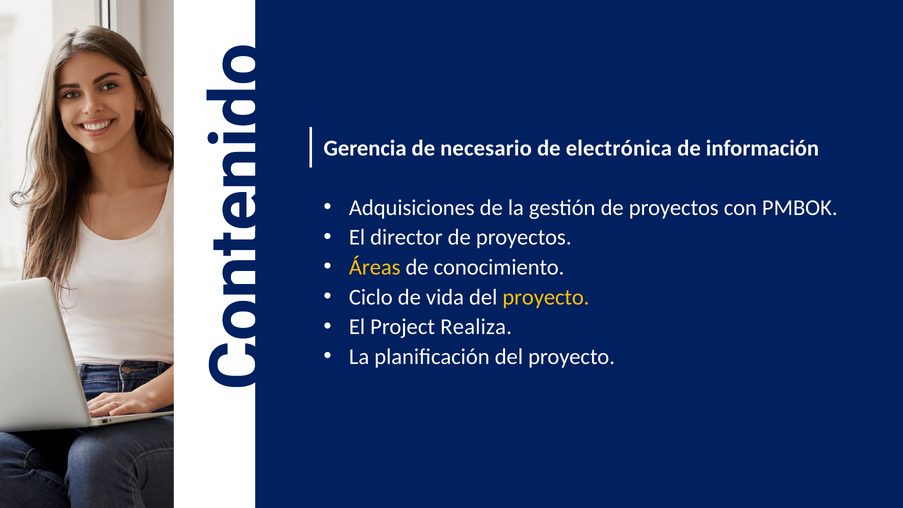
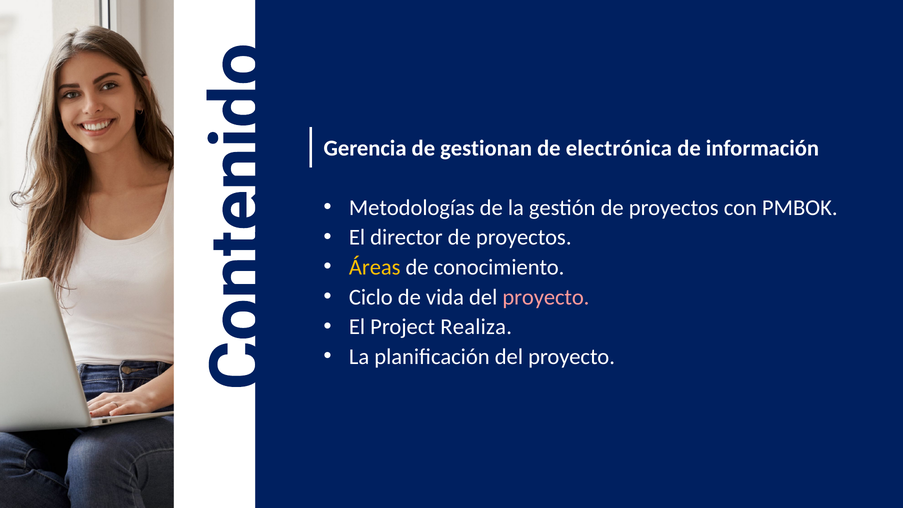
necesario: necesario -> gestionan (486, 148)
Adquisiciones: Adquisiciones -> Metodologías (412, 208)
proyecto colour: yellow -> pink (546, 297)
